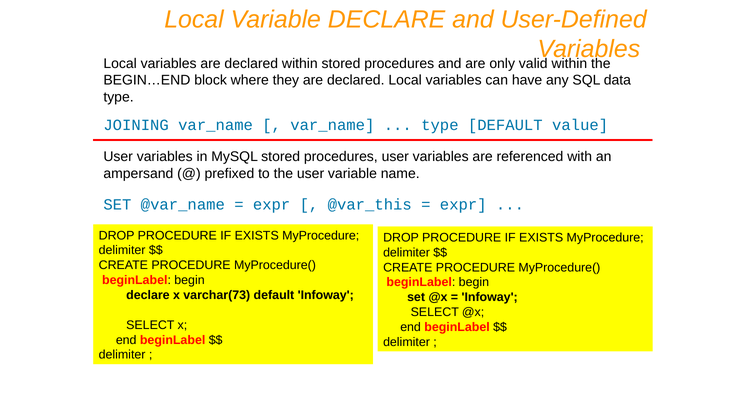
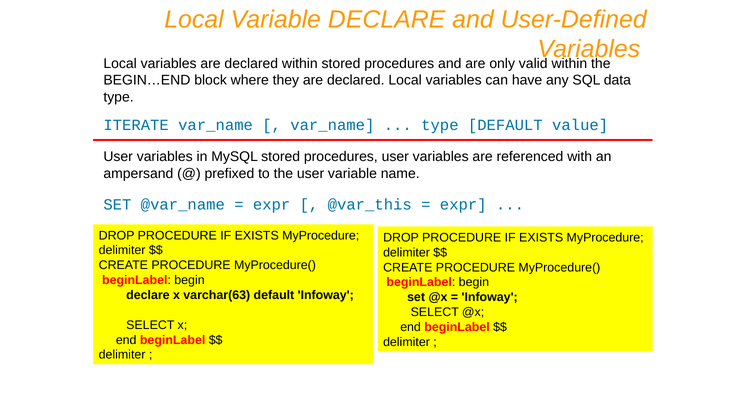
JOINING: JOINING -> ITERATE (136, 125)
varchar(73: varchar(73 -> varchar(63 (217, 295)
